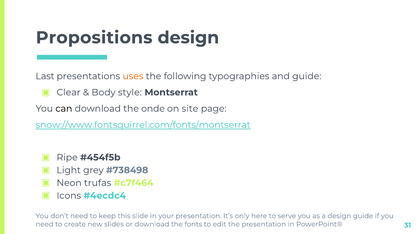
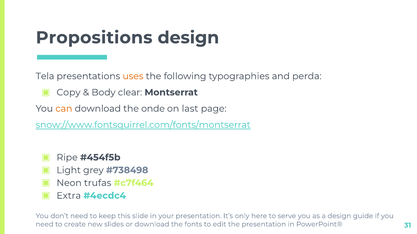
Last: Last -> Tela (45, 76)
and guide: guide -> perda (307, 76)
Clear: Clear -> Copy (69, 93)
style: style -> clear (130, 93)
can colour: black -> orange (64, 109)
site: site -> last (190, 109)
Icons: Icons -> Extra (69, 196)
